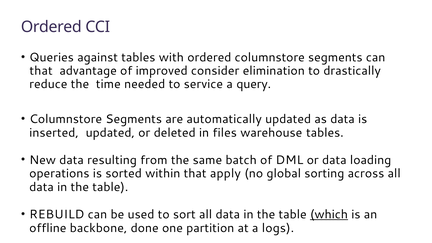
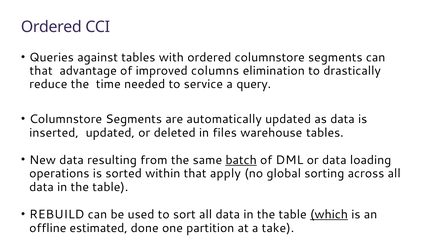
consider: consider -> columns (215, 71)
batch underline: none -> present (241, 160)
backbone: backbone -> estimated (99, 228)
logs: logs -> take (278, 228)
